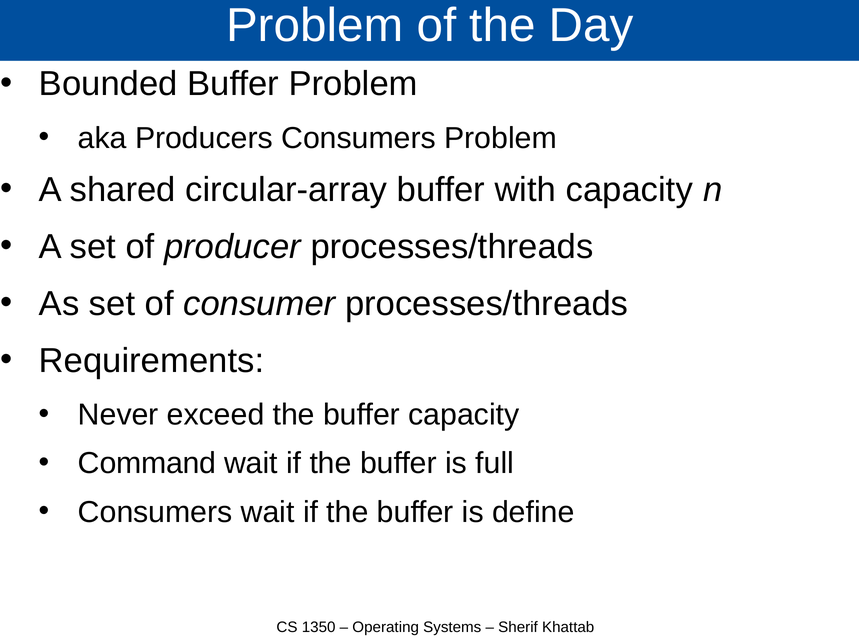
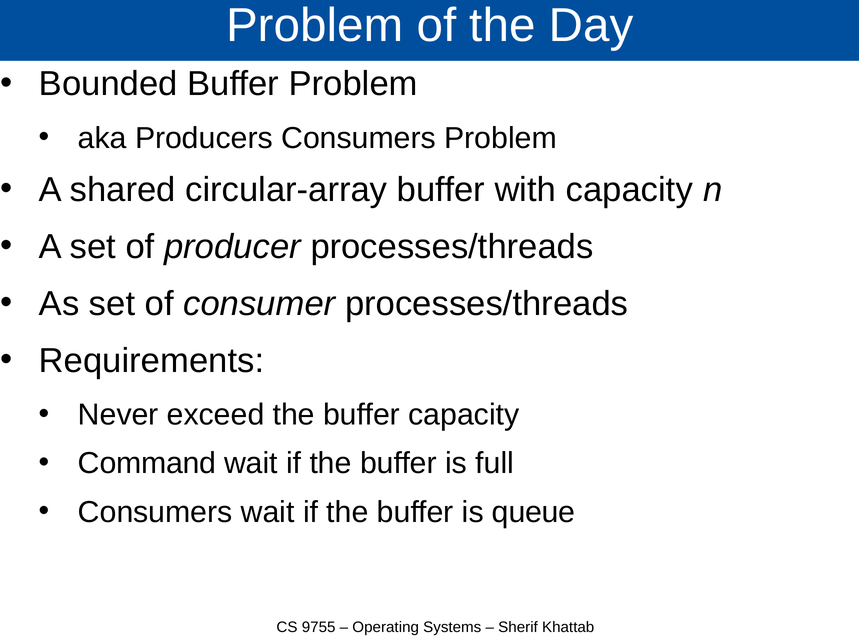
define: define -> queue (534, 512)
1350: 1350 -> 9755 (319, 628)
